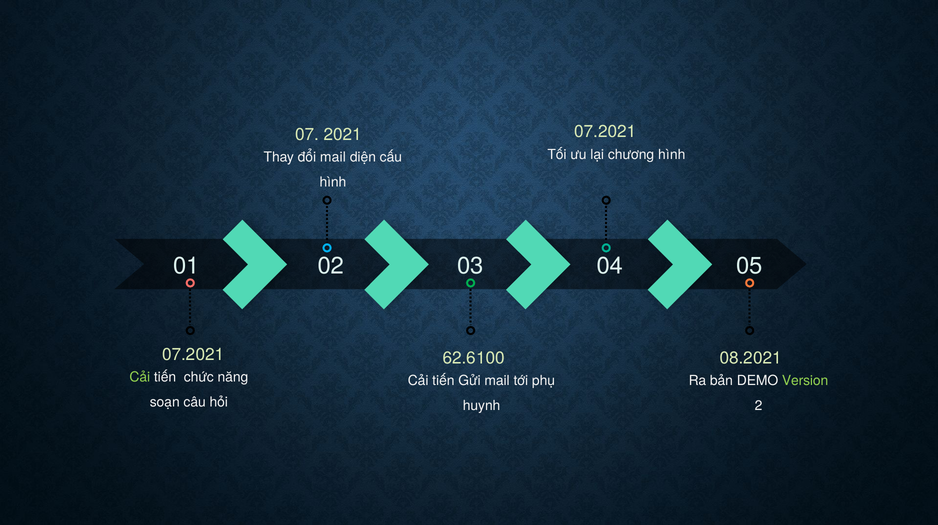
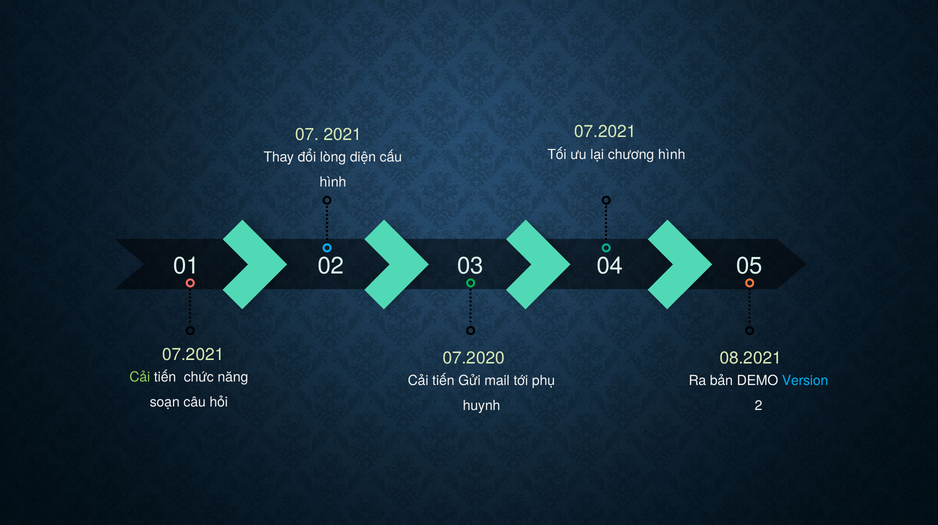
đổi mail: mail -> lòng (333, 157)
62.6100: 62.6100 -> 07.2020 (474, 358)
Version colour: light green -> light blue (805, 381)
